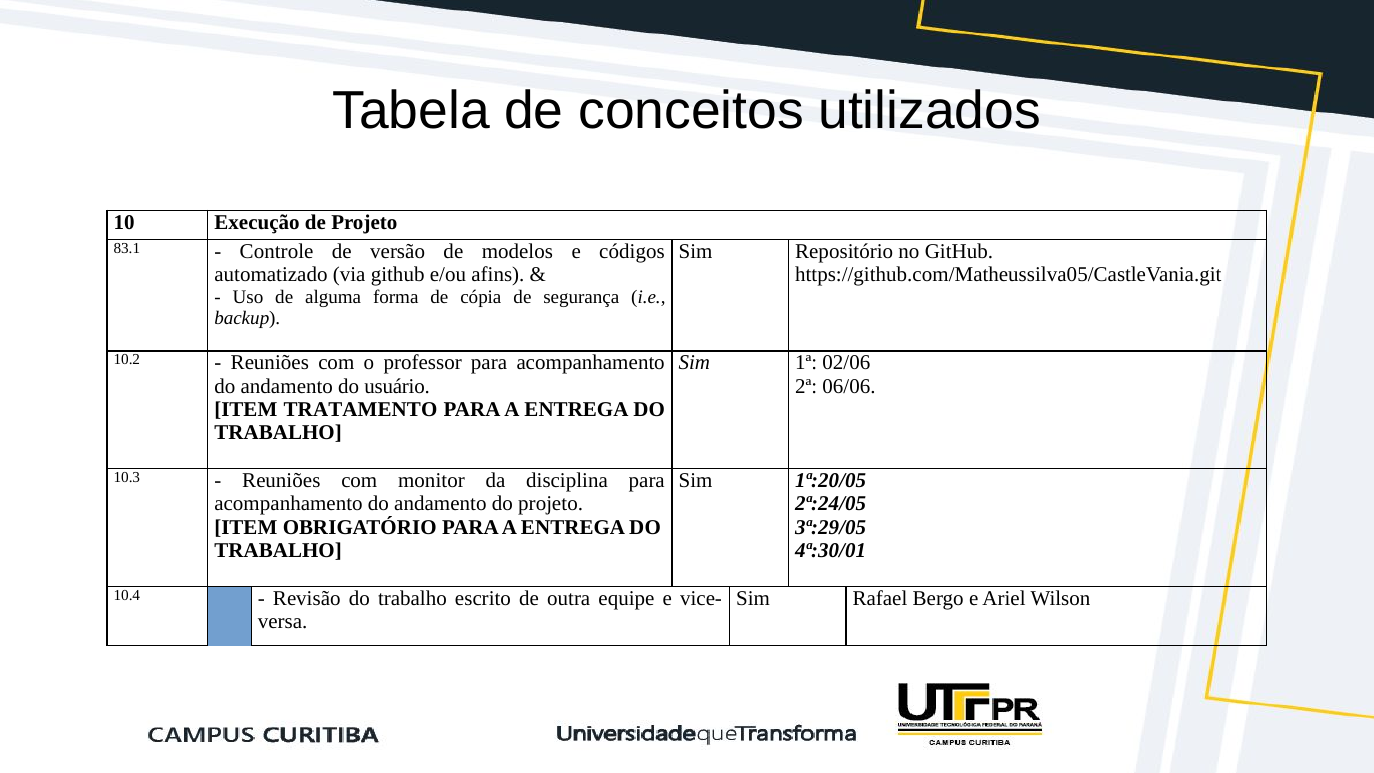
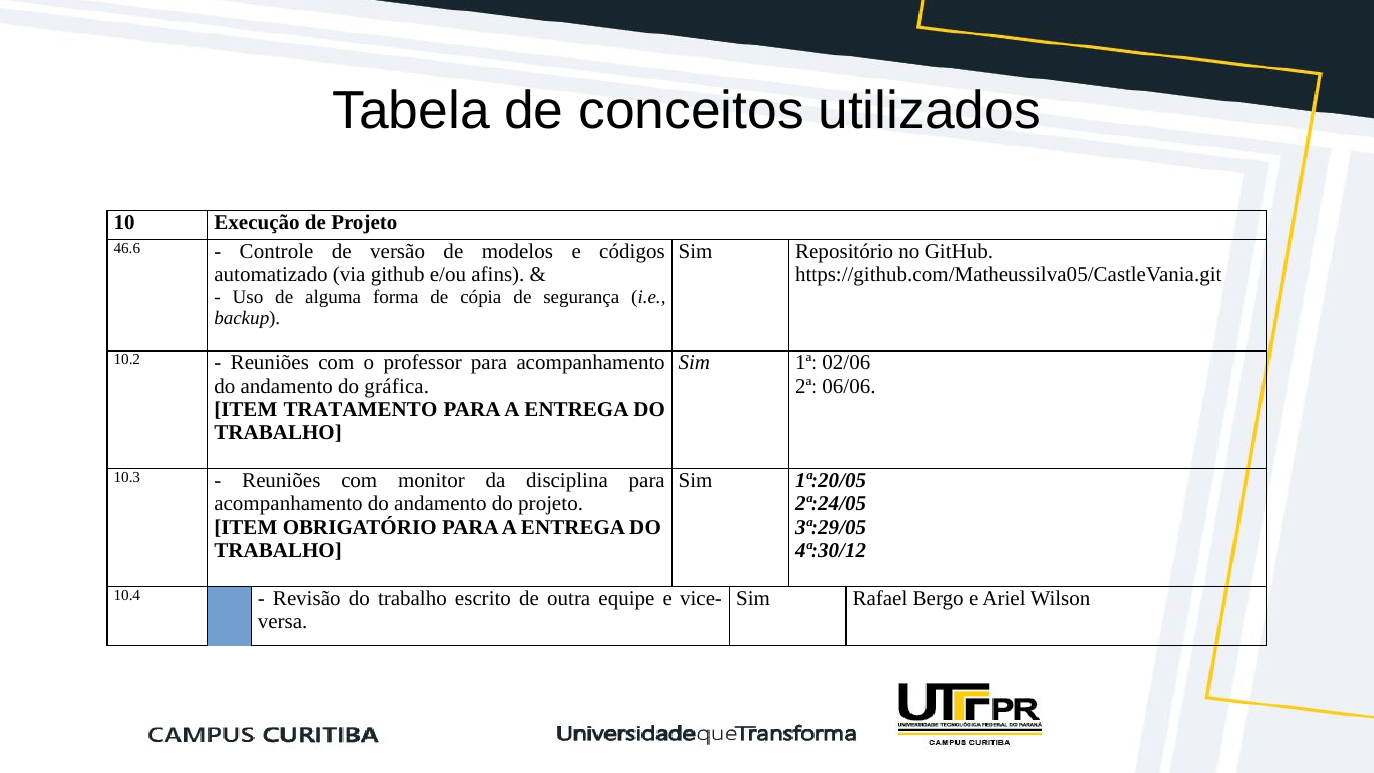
83.1: 83.1 -> 46.6 (127, 248)
usuário: usuário -> gráfica (397, 386)
4ª:30/01: 4ª:30/01 -> 4ª:30/12 (831, 551)
